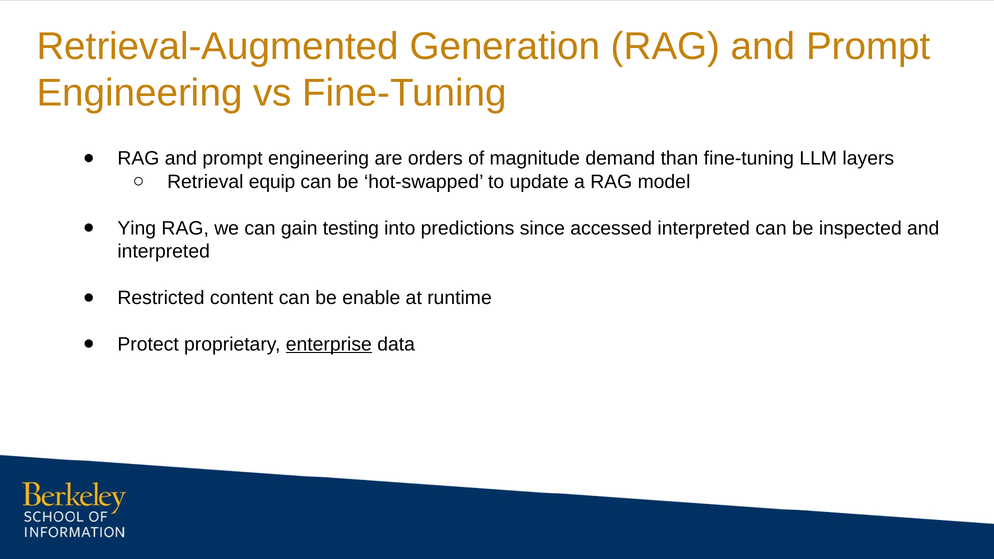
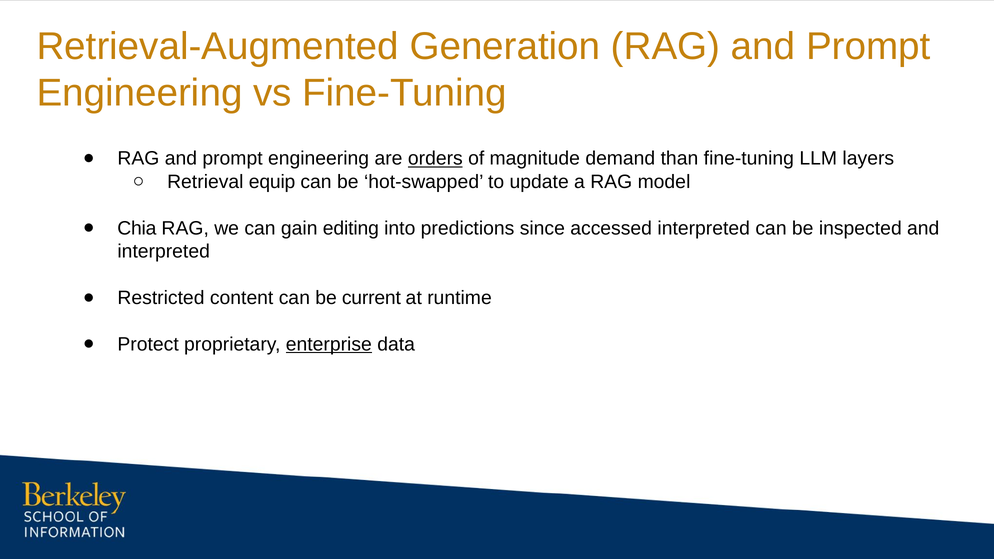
orders underline: none -> present (435, 159)
Ying: Ying -> Chia (137, 228)
testing: testing -> editing (351, 228)
enable: enable -> current (371, 298)
